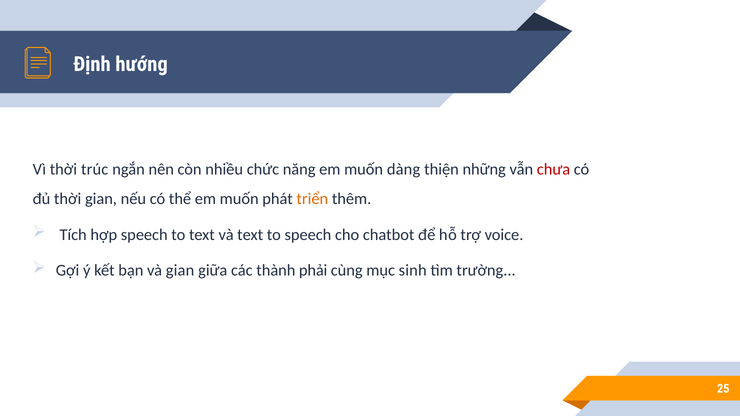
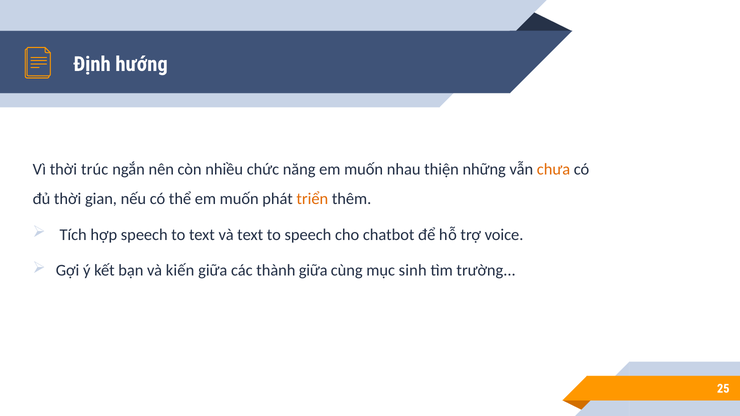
dàng: dàng -> nhau (404, 170)
chưa colour: red -> orange (553, 170)
và gian: gian -> kiến (180, 271)
thành phải: phải -> giữa (313, 271)
